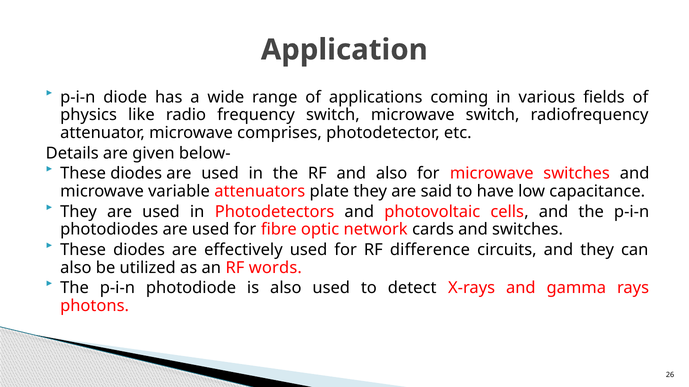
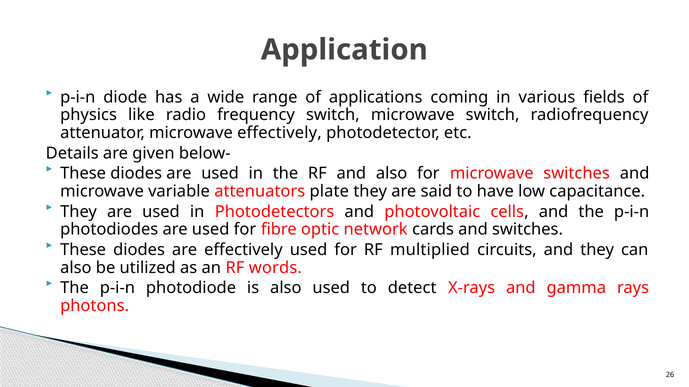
microwave comprises: comprises -> effectively (279, 133)
difference: difference -> multiplied (430, 250)
